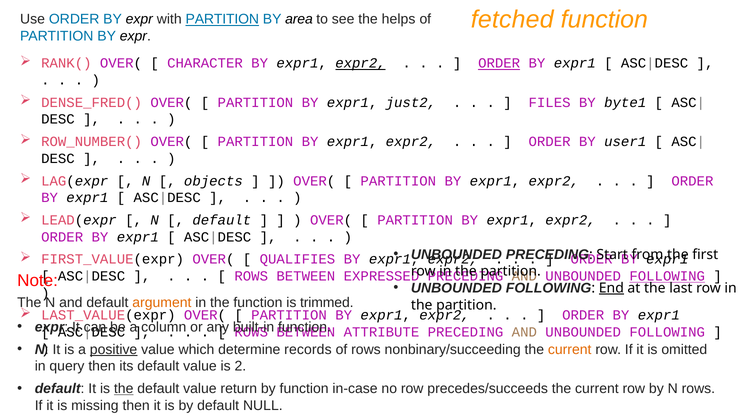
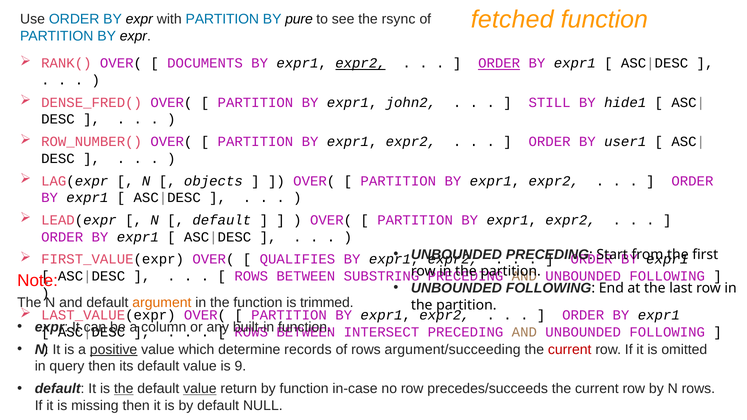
PARTITION underline: present -> none (222, 19)
area: area -> pure (299, 19)
helps: helps -> rsync (399, 19)
CHARACTER: CHARACTER -> DOCUMENTS (205, 63)
just2: just2 -> john2 (411, 103)
FILES: FILES -> STILL (550, 103)
byte1: byte1 -> hide1 (625, 103)
EXPRESSED: EXPRESSED -> SUBSTRING (381, 276)
FOLLOWING underline: present -> none (667, 276)
End underline: present -> none (611, 288)
ATTRIBUTE: ATTRIBUTE -> INTERSECT (381, 332)
nonbinary/succeeding: nonbinary/succeeding -> argument/succeeding (453, 350)
current colour: orange -> red (570, 350)
2: 2 -> 9 (240, 366)
value underline: none -> present (200, 389)
